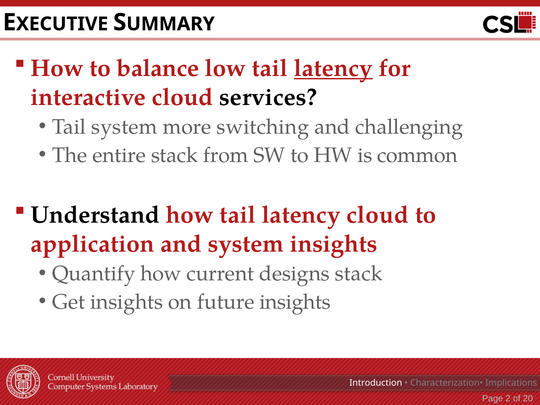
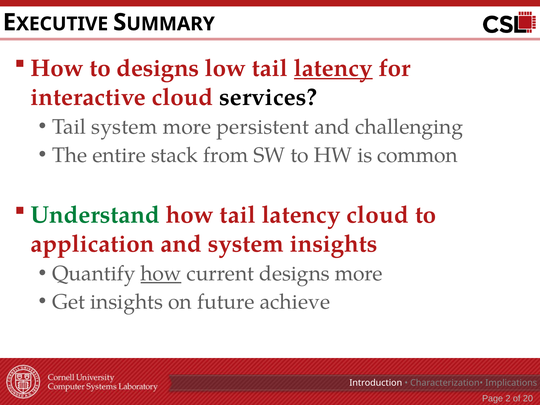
to balance: balance -> designs (158, 68)
switching: switching -> persistent (263, 127)
Understand colour: black -> green (95, 215)
how underline: none -> present (161, 274)
designs stack: stack -> more (359, 274)
future insights: insights -> achieve (295, 302)
